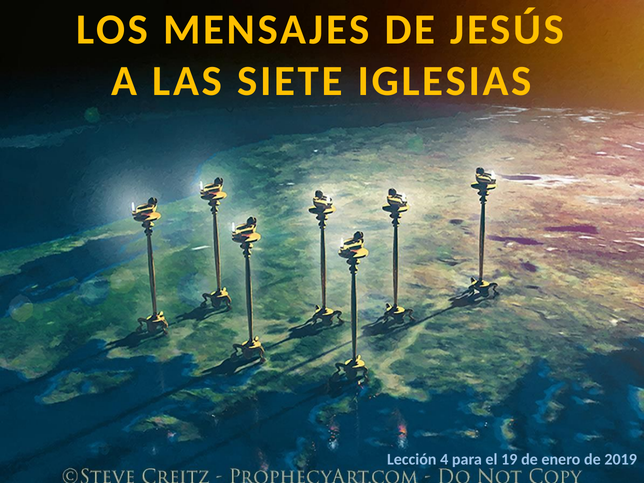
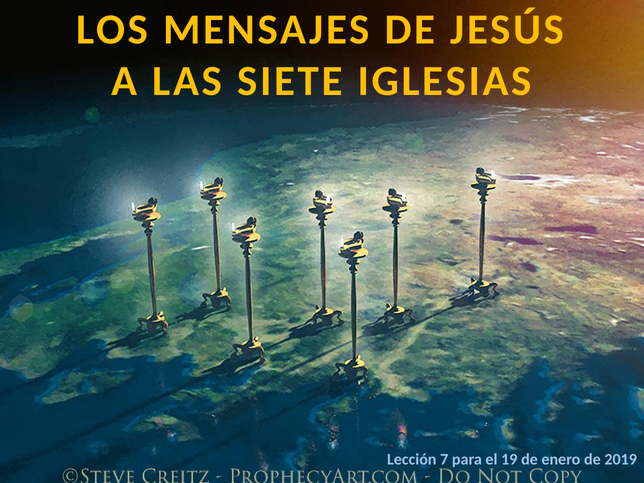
4: 4 -> 7 (444, 459)
